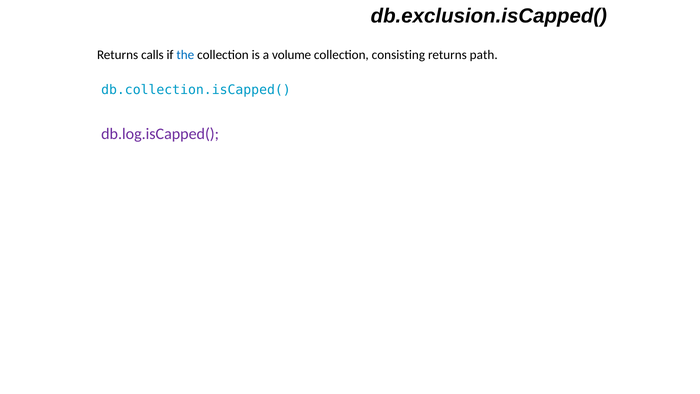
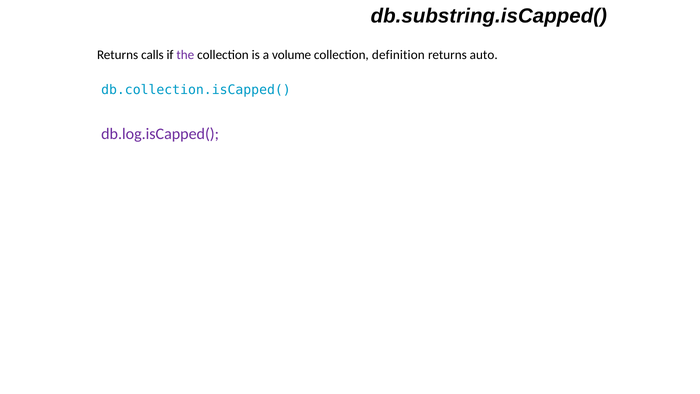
db.exclusion.isCapped(: db.exclusion.isCapped( -> db.substring.isCapped( (489, 16)
the colour: blue -> purple (185, 55)
consisting: consisting -> definition (398, 55)
path: path -> auto (484, 55)
